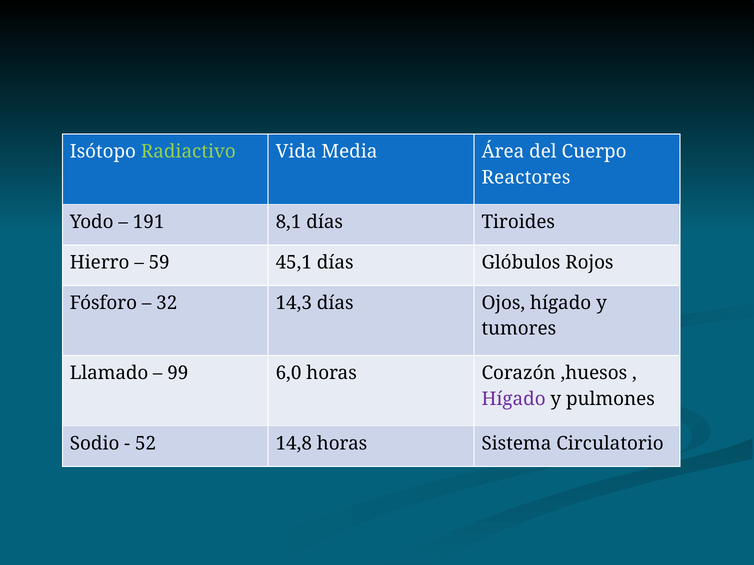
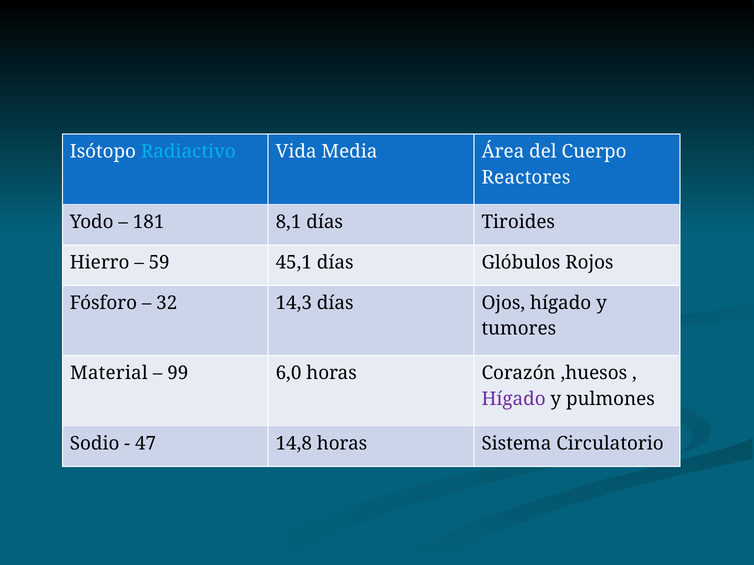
Radiactivo colour: light green -> light blue (188, 152)
191: 191 -> 181 (149, 222)
Llamado: Llamado -> Material (109, 374)
52: 52 -> 47 (146, 444)
